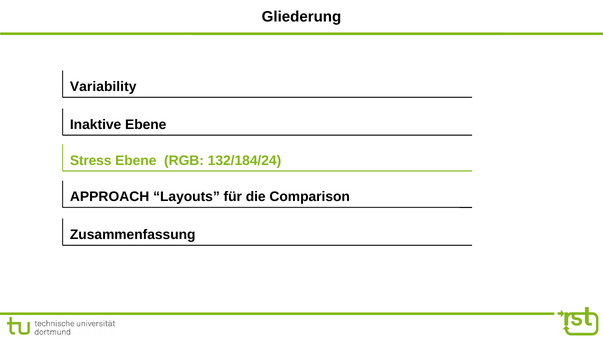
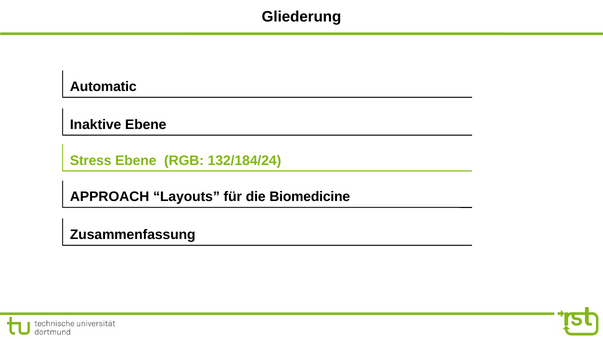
Variability: Variability -> Automatic (103, 87)
Comparison: Comparison -> Biomedicine (310, 197)
